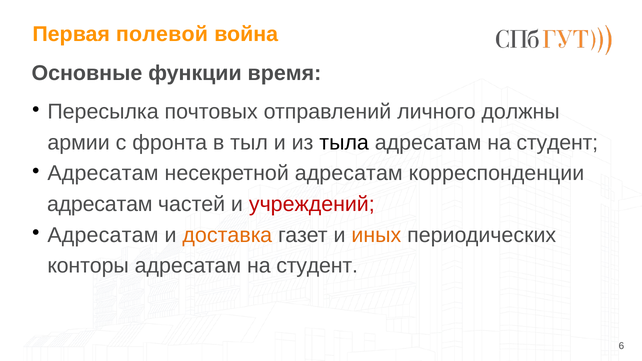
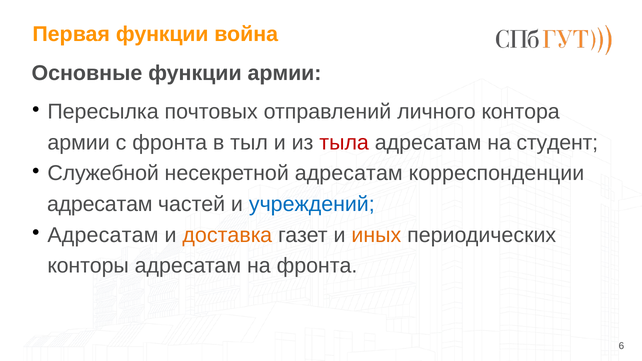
Первая полевой: полевой -> функции (162, 34)
функции время: время -> армии (285, 73)
должны: должны -> контора (521, 112)
тыла colour: black -> red (344, 143)
Адресатам: Адресатам -> Служебной (103, 173)
учреждений colour: red -> blue (312, 204)
студент: студент -> фронта (317, 266)
